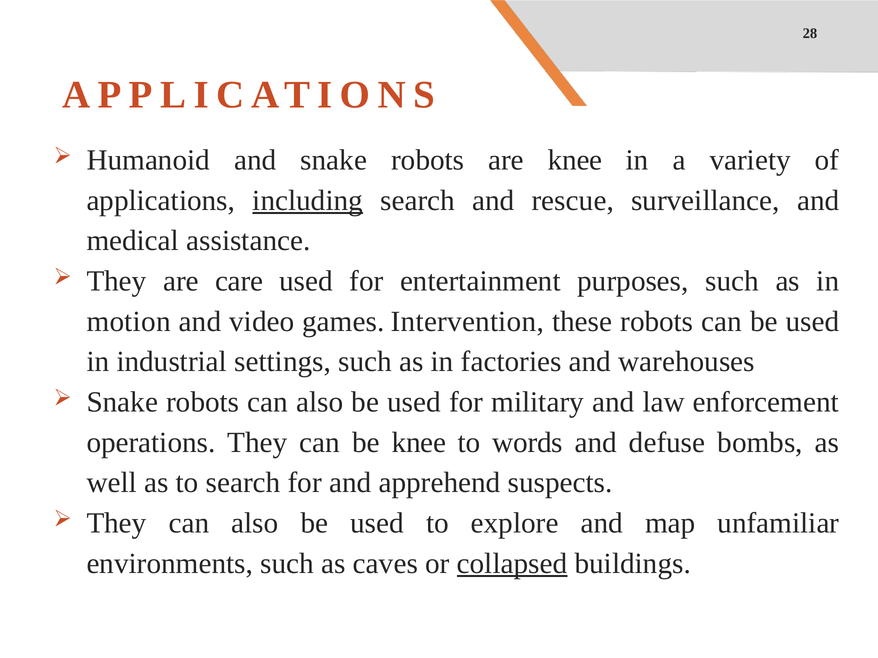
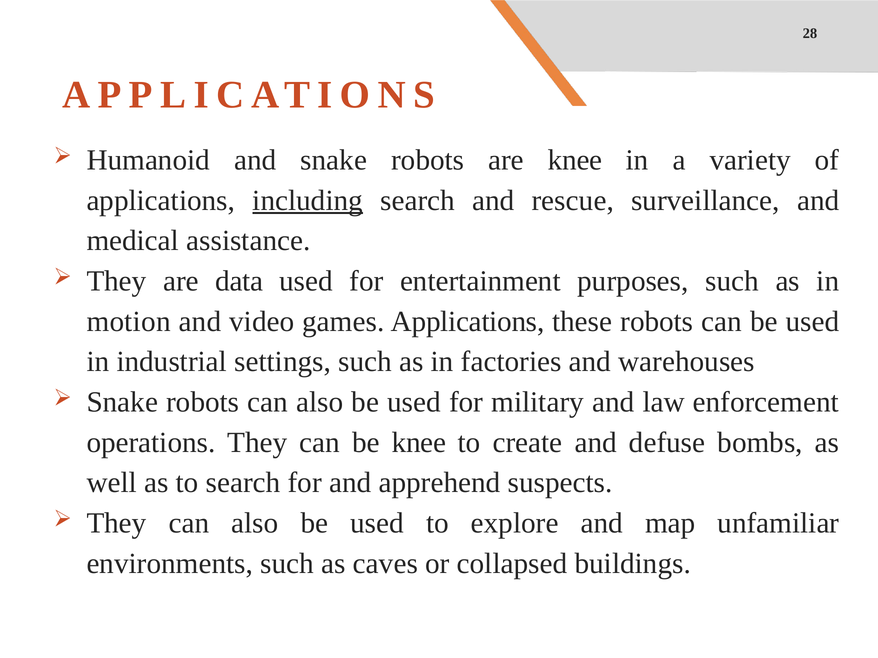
care: care -> data (239, 281)
games Intervention: Intervention -> Applications (468, 322)
words: words -> create (527, 443)
collapsed underline: present -> none (512, 564)
